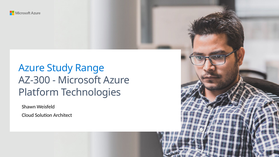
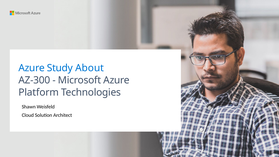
Range: Range -> About (90, 68)
